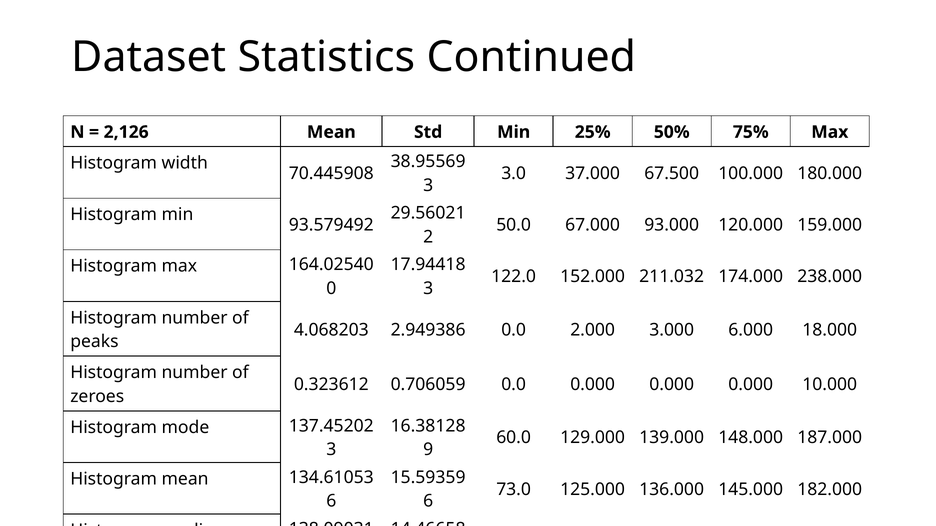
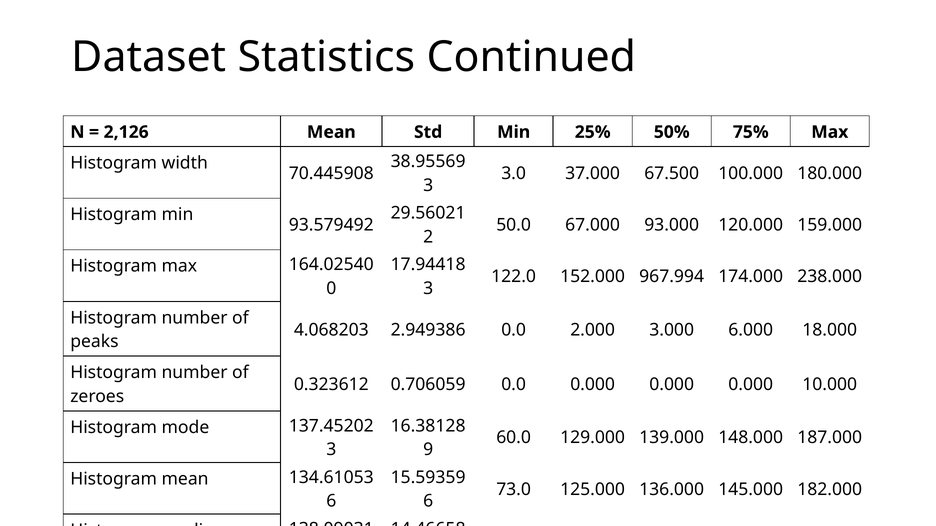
211.032: 211.032 -> 967.994 (672, 277)
